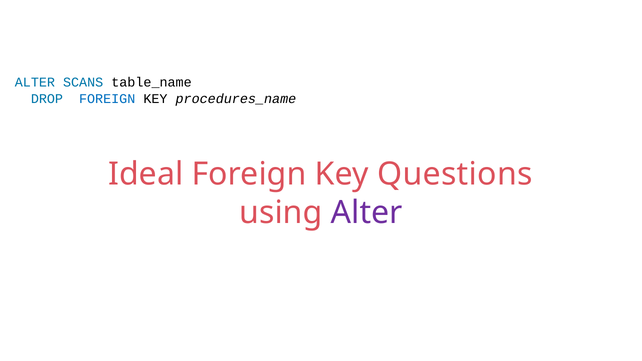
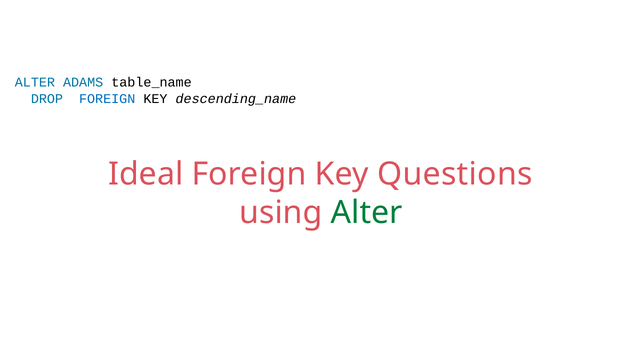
SCANS: SCANS -> ADAMS (83, 83)
procedures_name: procedures_name -> descending_name (236, 99)
Alter colour: purple -> green (367, 213)
